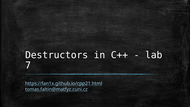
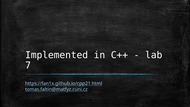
Destructors: Destructors -> Implemented (57, 55)
